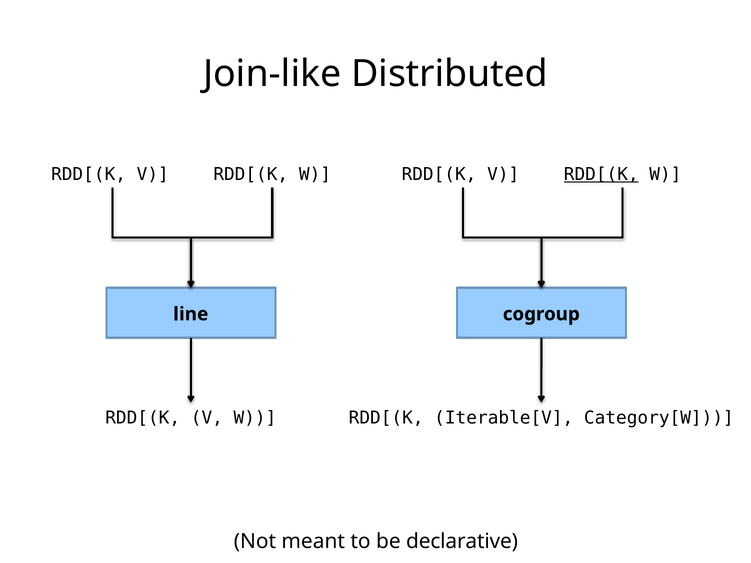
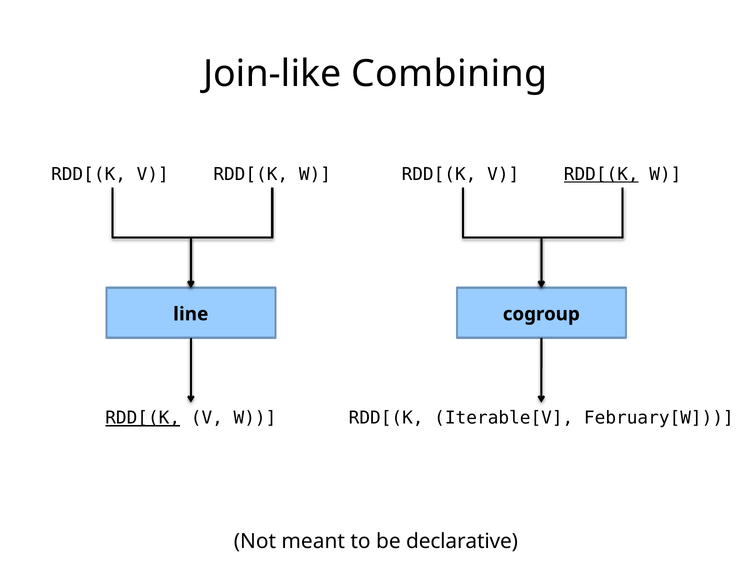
Distributed: Distributed -> Combining (449, 74)
RDD[(K underline: none -> present (143, 418)
Category[W: Category[W -> February[W (659, 418)
